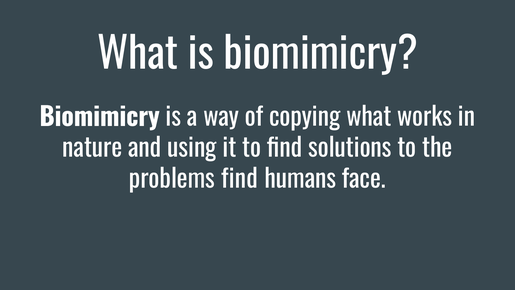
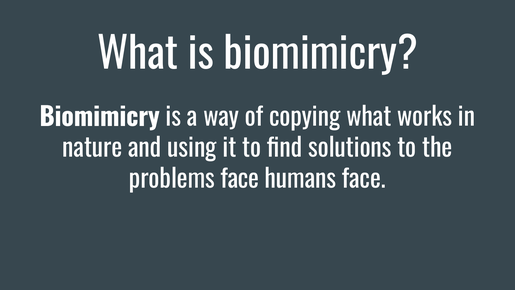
problems find: find -> face (240, 179)
